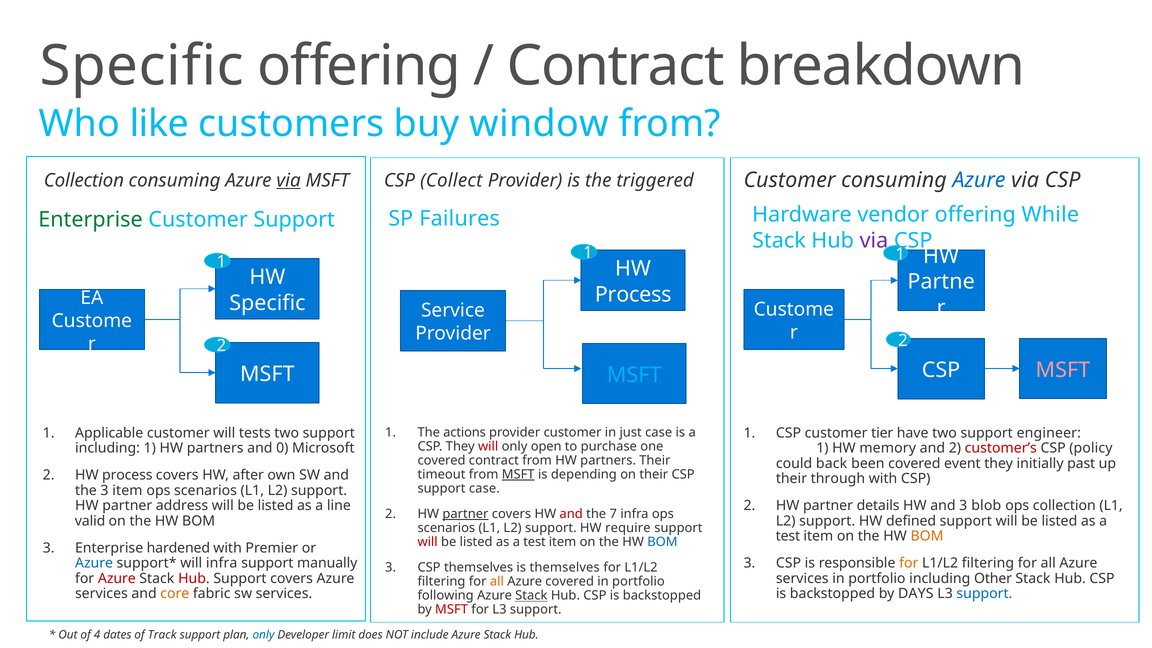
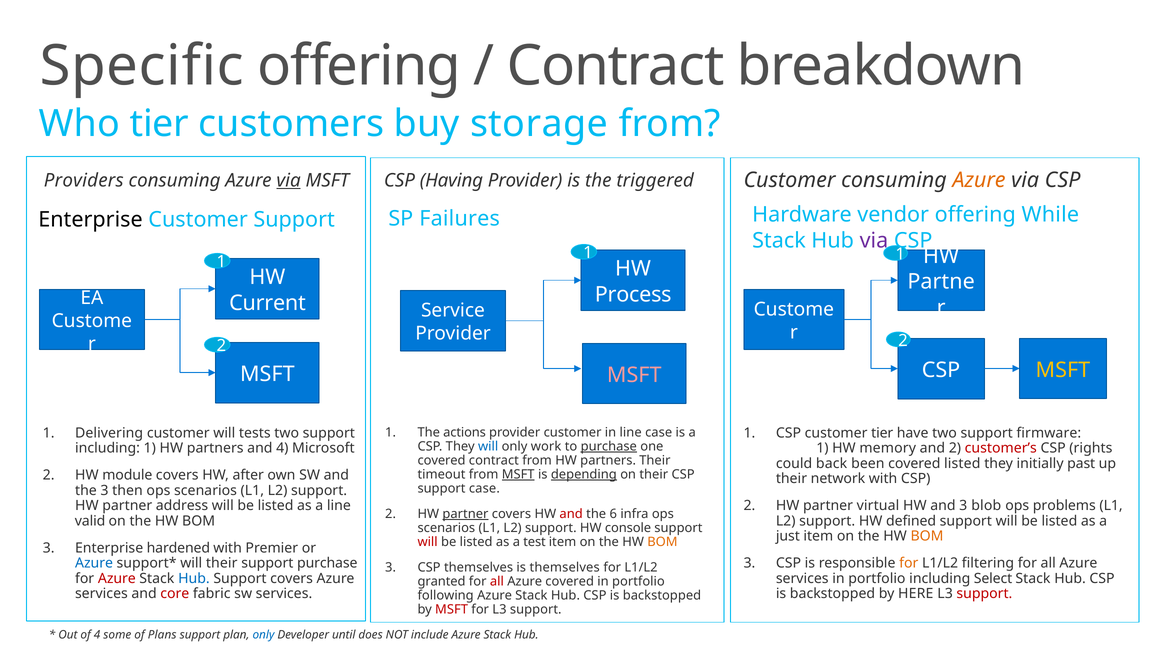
Who like: like -> tier (159, 124)
window: window -> storage (539, 124)
Azure colour: blue -> orange (979, 180)
Collection: Collection -> Providers (84, 180)
Collect: Collect -> Having (451, 180)
Enterprise colour: green -> black (90, 220)
Specific: Specific -> Current (268, 303)
MSFT colour: pink -> yellow (1063, 370)
MSFT colour: light blue -> pink (634, 375)
in just: just -> line (631, 432)
Applicable: Applicable -> Delivering (109, 433)
engineer: engineer -> firmware (1049, 433)
will colour: red -> blue (488, 446)
open: open -> work (546, 446)
purchase underline: none -> present (609, 446)
and 0: 0 -> 4 (282, 448)
policy: policy -> rights (1091, 448)
covered event: event -> listed (962, 463)
depending underline: none -> present (584, 474)
2 HW process: process -> module (127, 475)
through: through -> network (838, 479)
3 item: item -> then (127, 490)
details: details -> virtual (878, 506)
ops collection: collection -> problems (1064, 506)
7: 7 -> 6 (613, 514)
require: require -> console (628, 528)
test: test -> just (788, 536)
BOM colour: blue -> orange (662, 542)
will infra: infra -> their (222, 563)
support manually: manually -> purchase (327, 563)
Hub colour: red -> blue (194, 578)
Other: Other -> Select (993, 578)
filtering: filtering -> granted (442, 582)
all colour: orange -> red (497, 582)
core colour: orange -> red (175, 594)
DAYS: DAYS -> HERE (916, 594)
support colour: blue -> red (984, 594)
Stack underline: present -> none (531, 596)
dates: dates -> some (117, 635)
Track: Track -> Plans (162, 635)
limit: limit -> until (344, 635)
